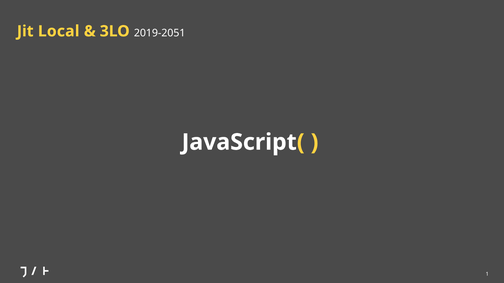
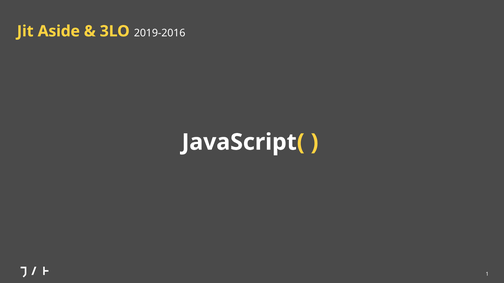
Local: Local -> Aside (59, 31)
2019-2051: 2019-2051 -> 2019-2016 (160, 33)
